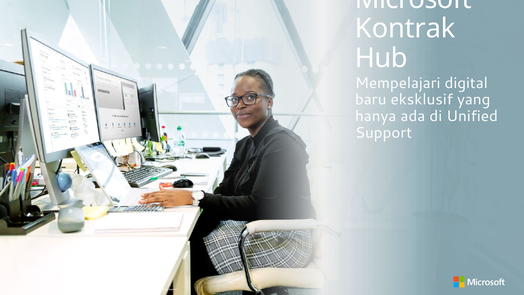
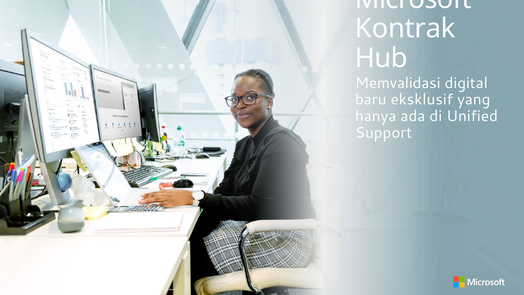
Mempelajari: Mempelajari -> Memvalidasi (398, 83)
